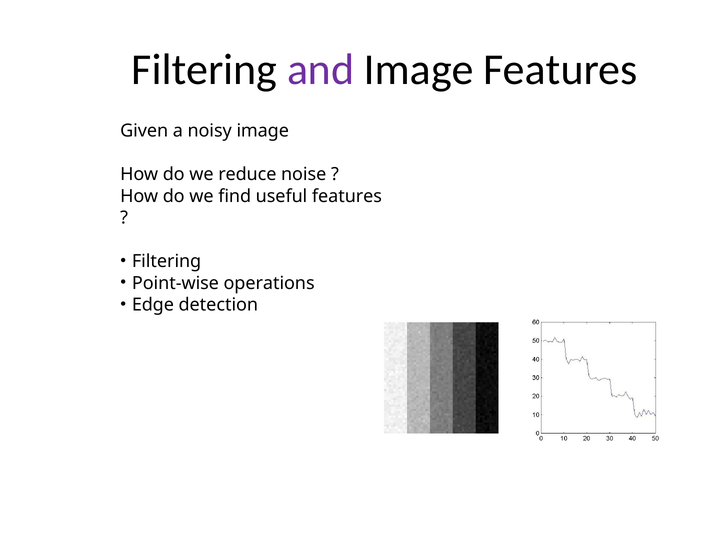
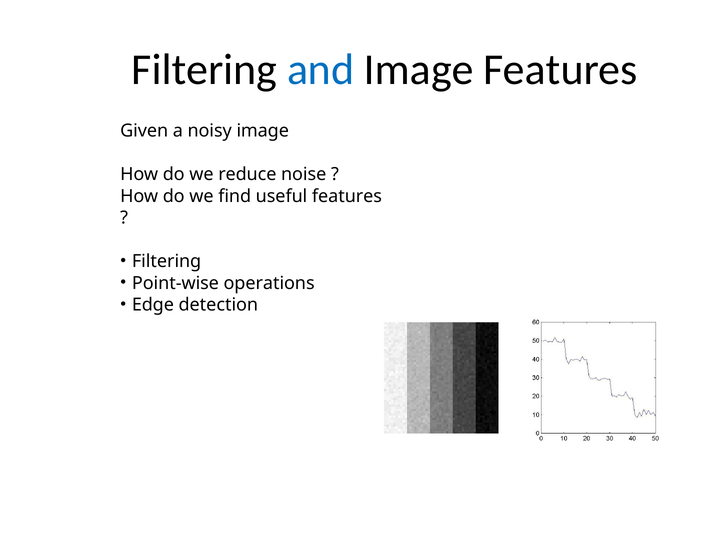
and colour: purple -> blue (321, 70)
